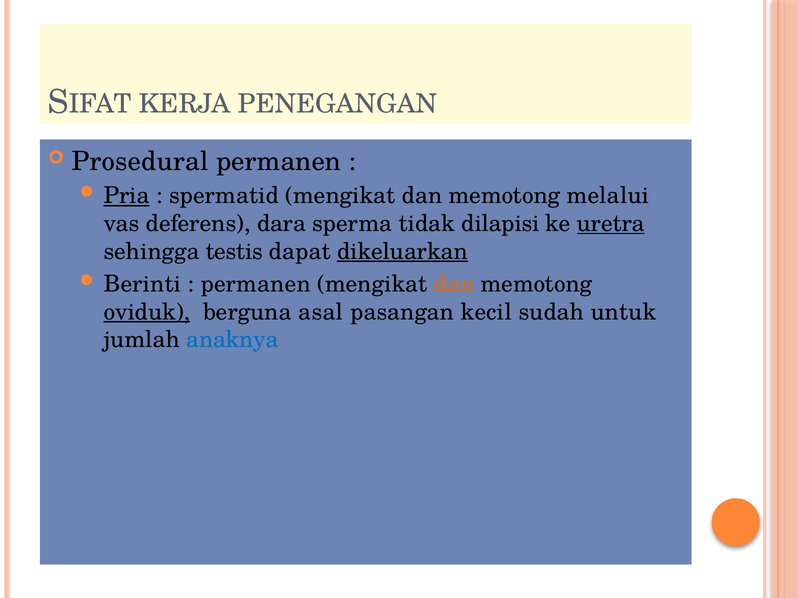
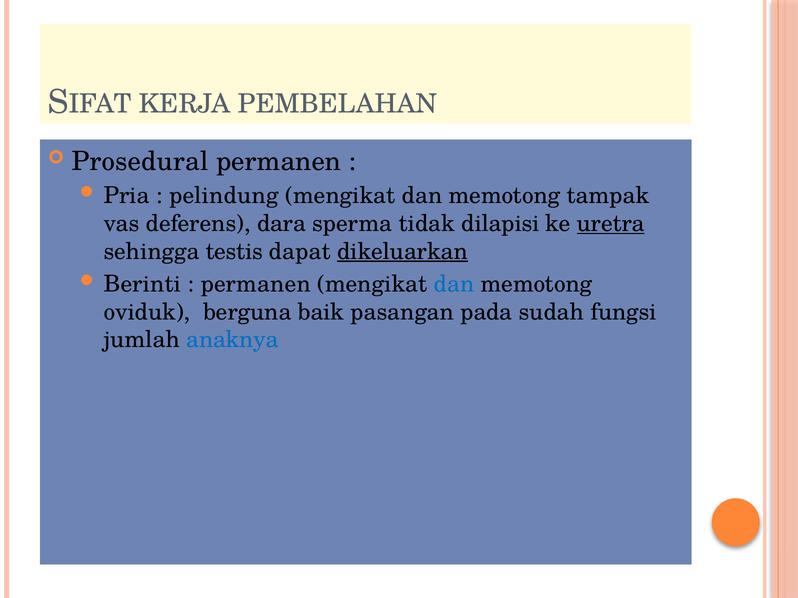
PENEGANGAN: PENEGANGAN -> PEMBELAHAN (338, 104)
Pria underline: present -> none (127, 196)
spermatid: spermatid -> pelindung (224, 196)
melalui: melalui -> tampak (608, 196)
dan colour: orange -> blue (454, 284)
oviduk underline: present -> none (147, 312)
asal: asal -> baik (321, 312)
kecil: kecil -> pada (486, 312)
untuk: untuk -> fungsi (624, 312)
